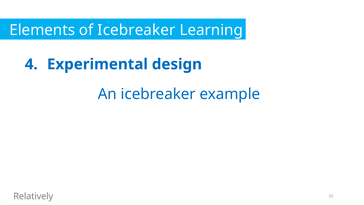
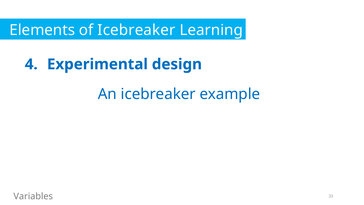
Relatively: Relatively -> Variables (33, 196)
